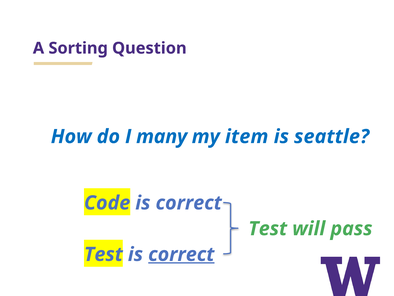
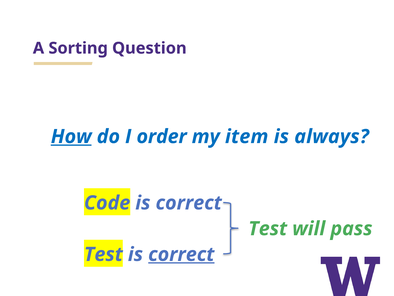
How underline: none -> present (71, 136)
many: many -> order (162, 136)
seattle: seattle -> always (332, 136)
